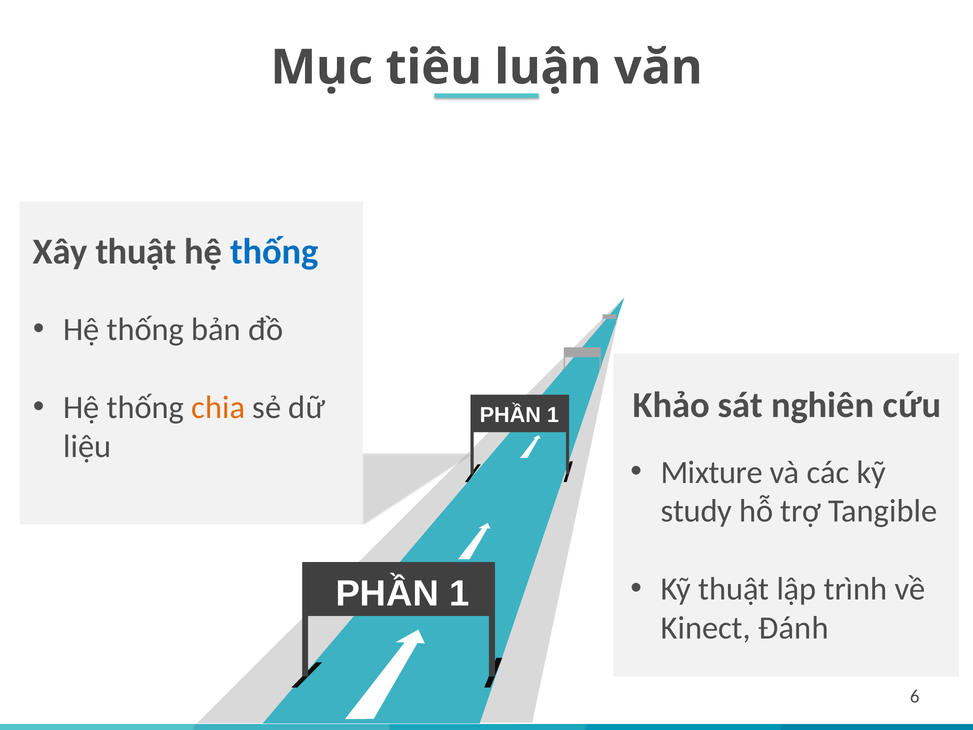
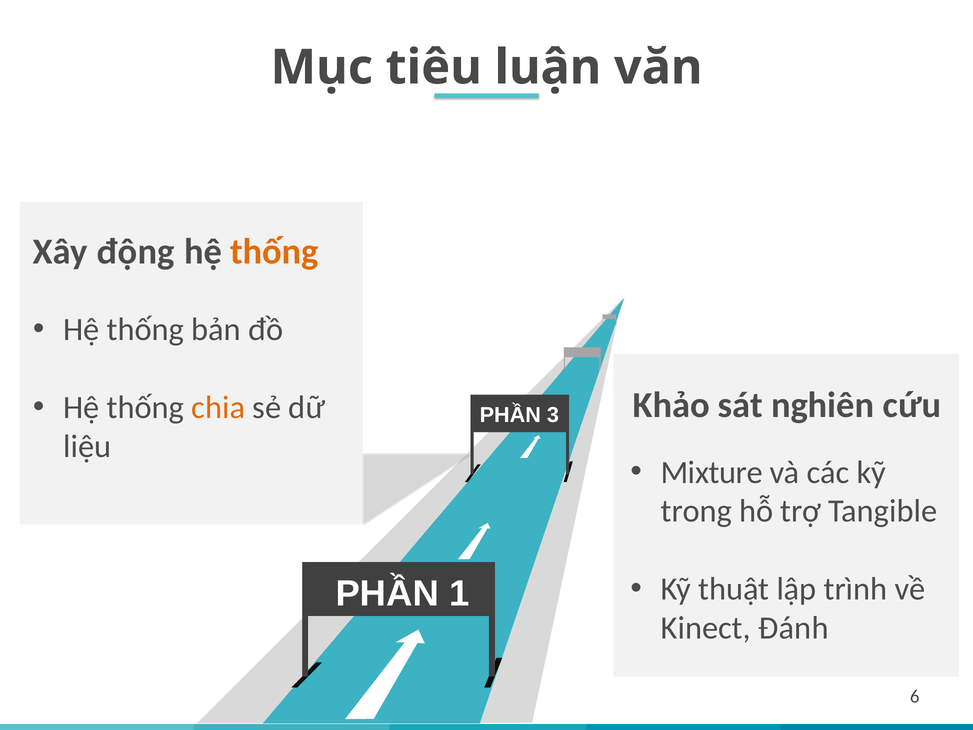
Xây thuật: thuật -> động (136, 252)
thống colour: blue -> orange (274, 252)
1: 1 -> 3 (553, 415)
study: study -> trong (696, 511)
